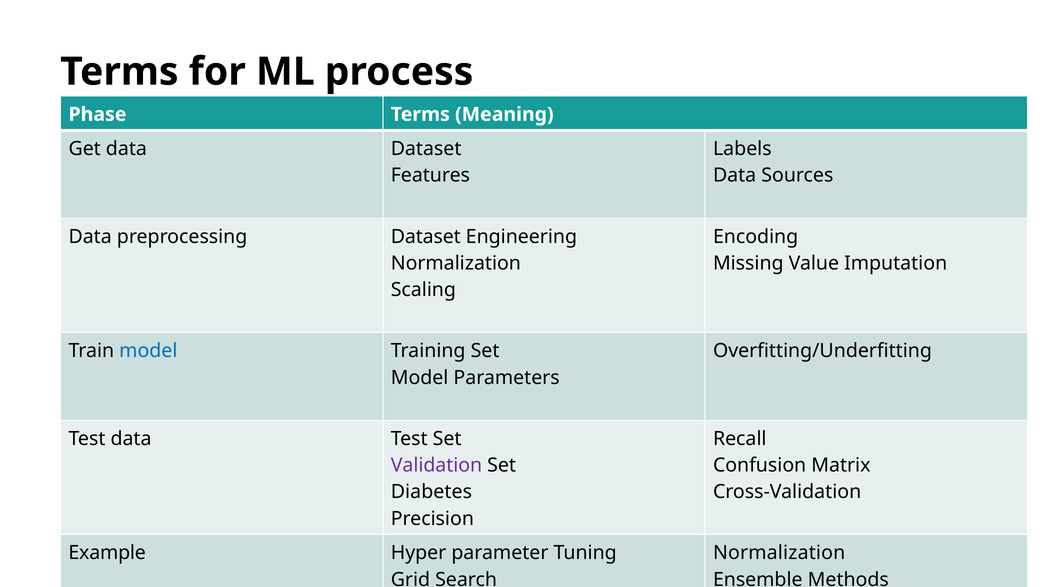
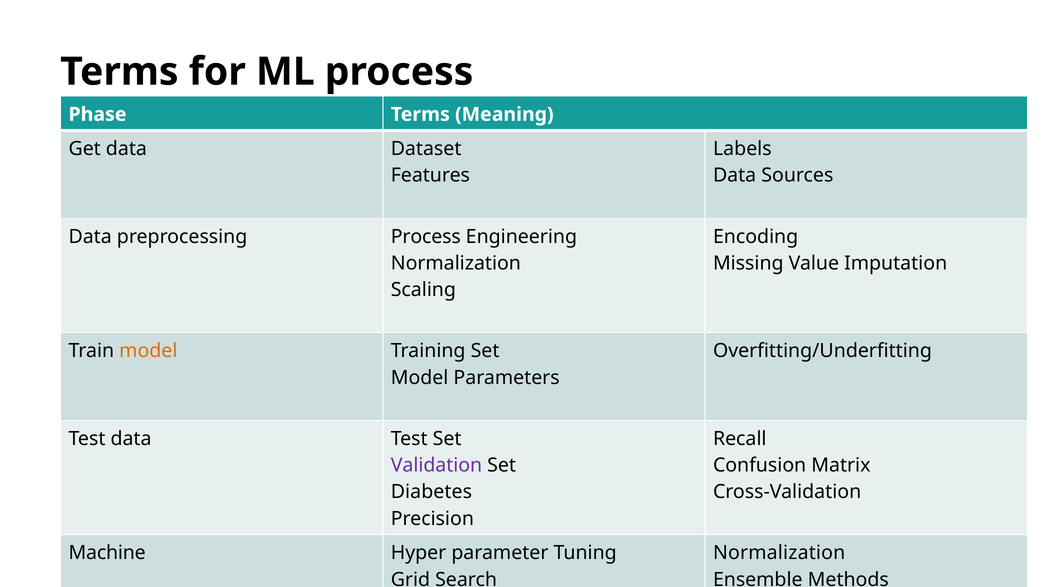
preprocessing Dataset: Dataset -> Process (426, 236)
model colour: blue -> orange (148, 351)
Example: Example -> Machine (107, 553)
